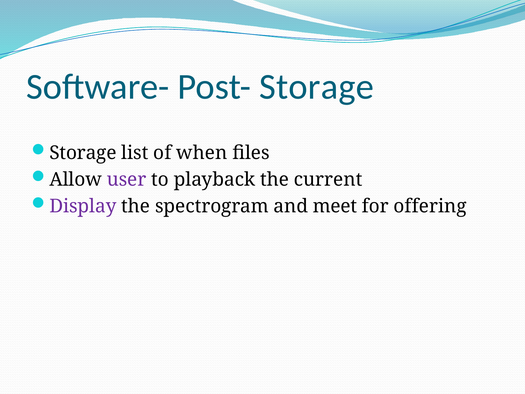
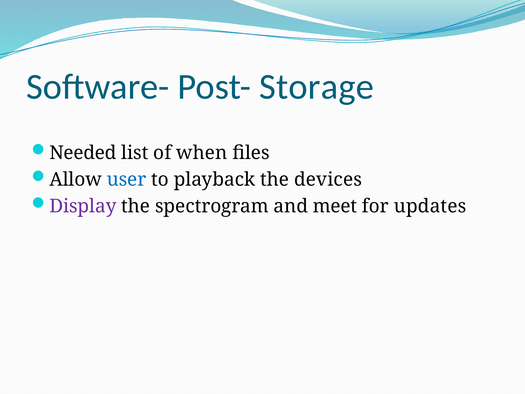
Storage: Storage -> Needed (83, 153)
user colour: purple -> blue (127, 179)
current: current -> devices (328, 179)
offering: offering -> updates (430, 206)
